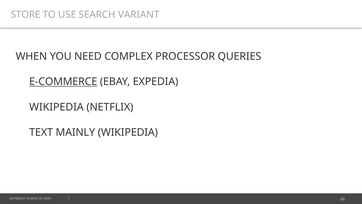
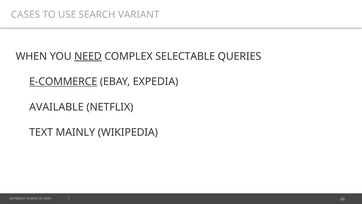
STORE: STORE -> CASES (25, 15)
NEED underline: none -> present (88, 56)
PROCESSOR: PROCESSOR -> SELECTABLE (185, 56)
WIKIPEDIA: WIKIPEDIA -> AVAILABLE (56, 107)
